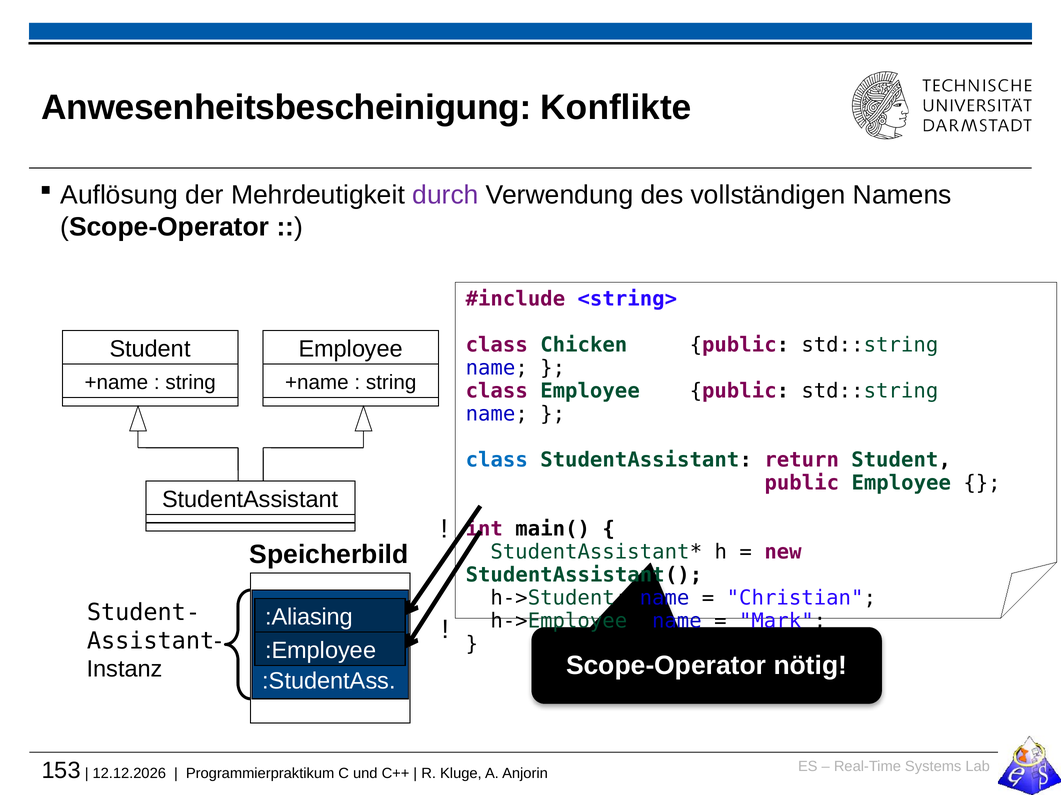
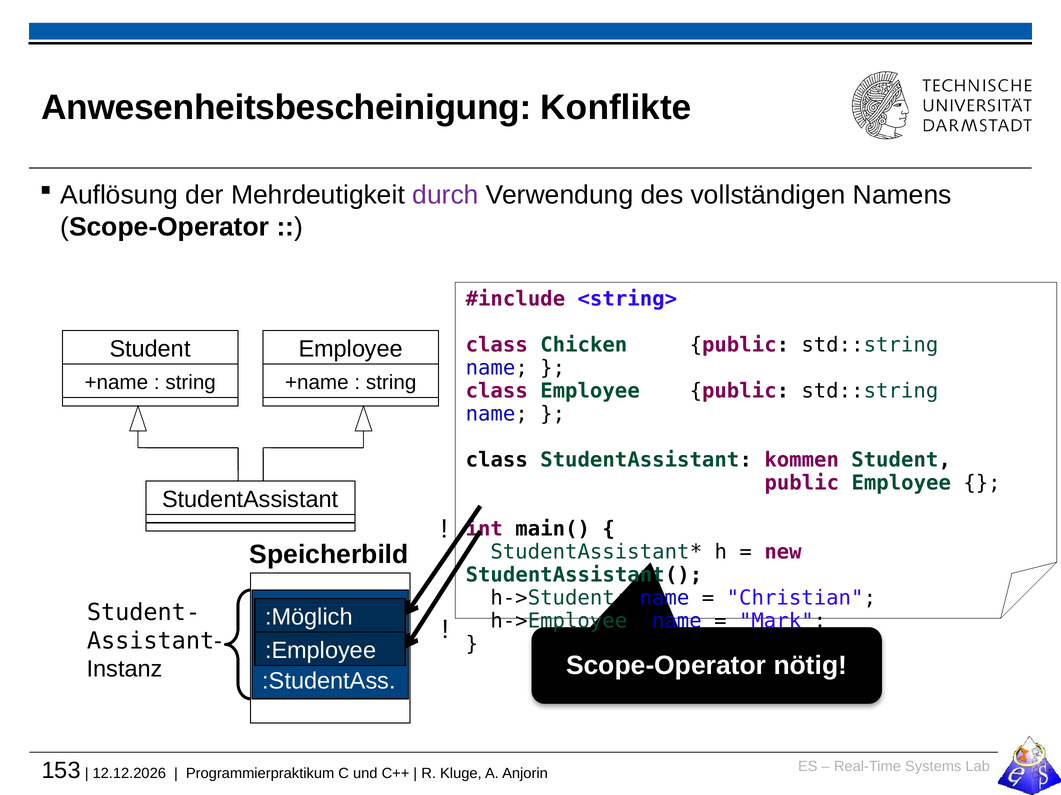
class colour: blue -> black (497, 460)
return: return -> kommen (802, 460)
:Aliasing: :Aliasing -> :Möglich (309, 618)
